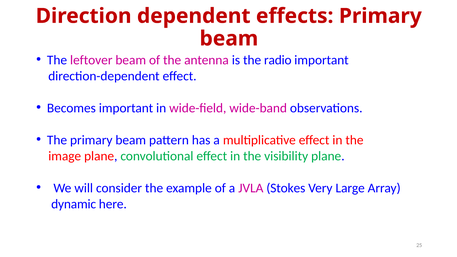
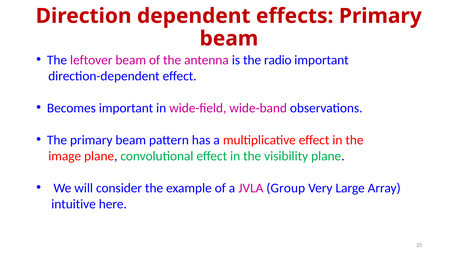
Stokes: Stokes -> Group (286, 188)
dynamic: dynamic -> intuitive (74, 204)
